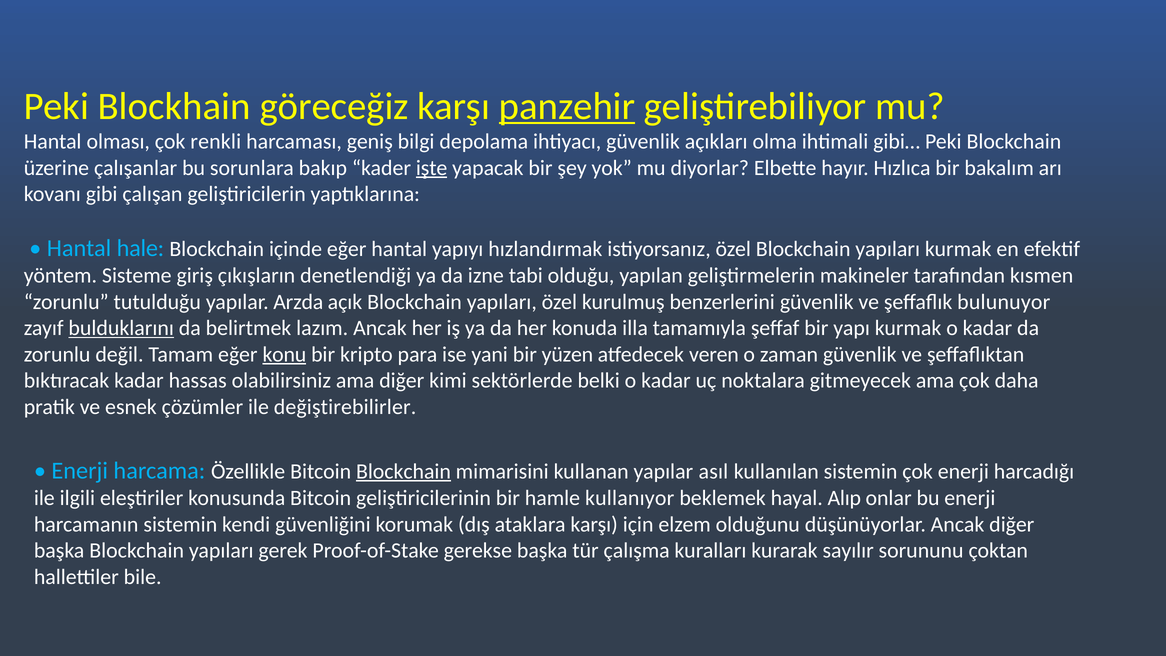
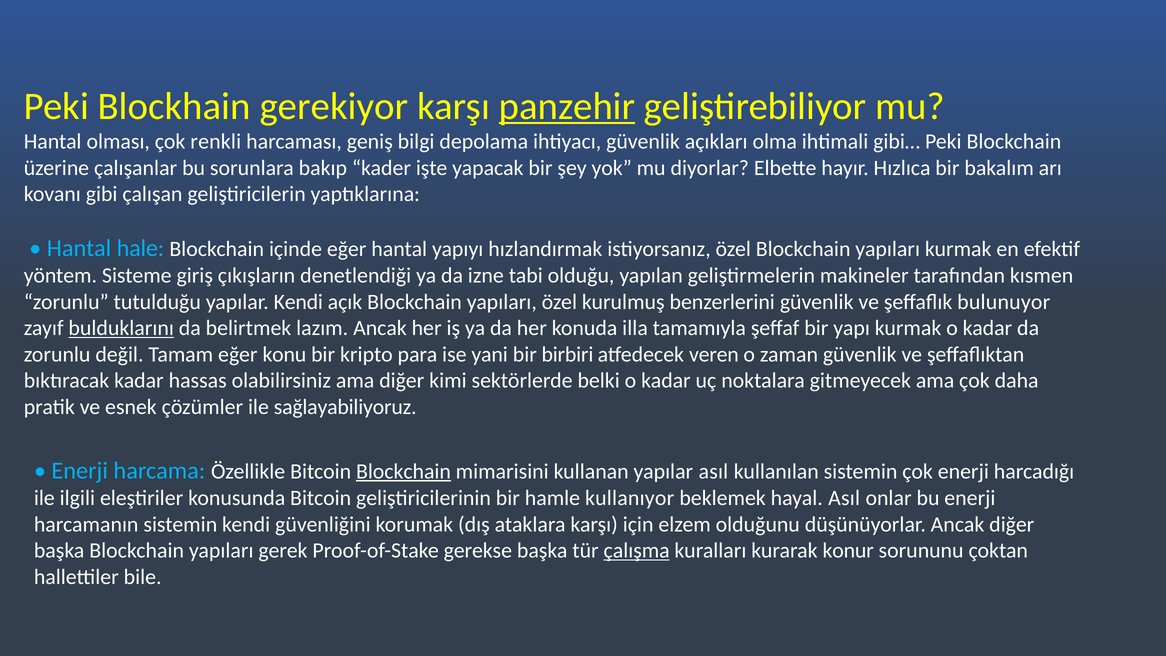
göreceğiz: göreceğiz -> gerekiyor (334, 106)
işte underline: present -> none (432, 168)
yapılar Arzda: Arzda -> Kendi (298, 302)
konu underline: present -> none (284, 354)
yüzen: yüzen -> birbiri (567, 354)
değiştirebilirler: değiştirebilirler -> sağlayabiliyoruz (345, 407)
hayal Alıp: Alıp -> Asıl (844, 498)
çalışma underline: none -> present (637, 550)
sayılır: sayılır -> konur (848, 550)
